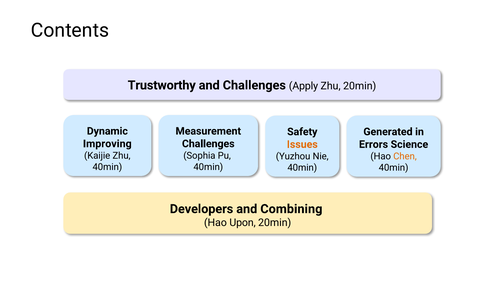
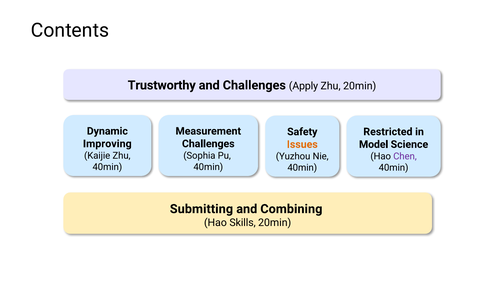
Generated: Generated -> Restricted (388, 132)
Errors: Errors -> Model (374, 144)
Chen colour: orange -> purple (405, 156)
Developers: Developers -> Submitting (201, 209)
Upon: Upon -> Skills (243, 222)
